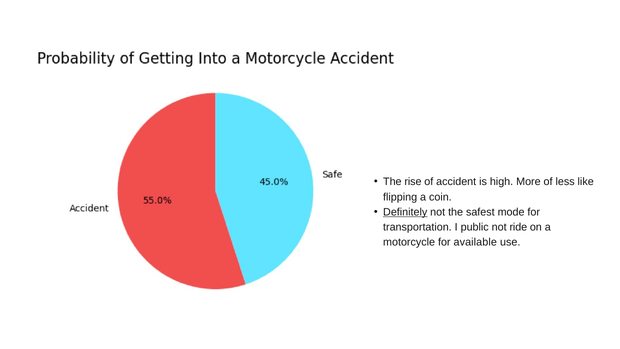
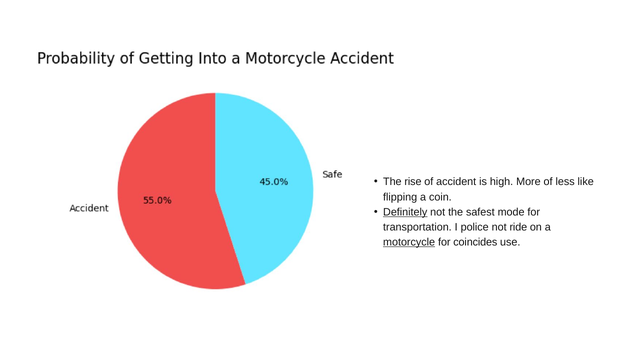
public: public -> police (475, 227)
motorcycle underline: none -> present (409, 242)
available: available -> coincides (475, 242)
